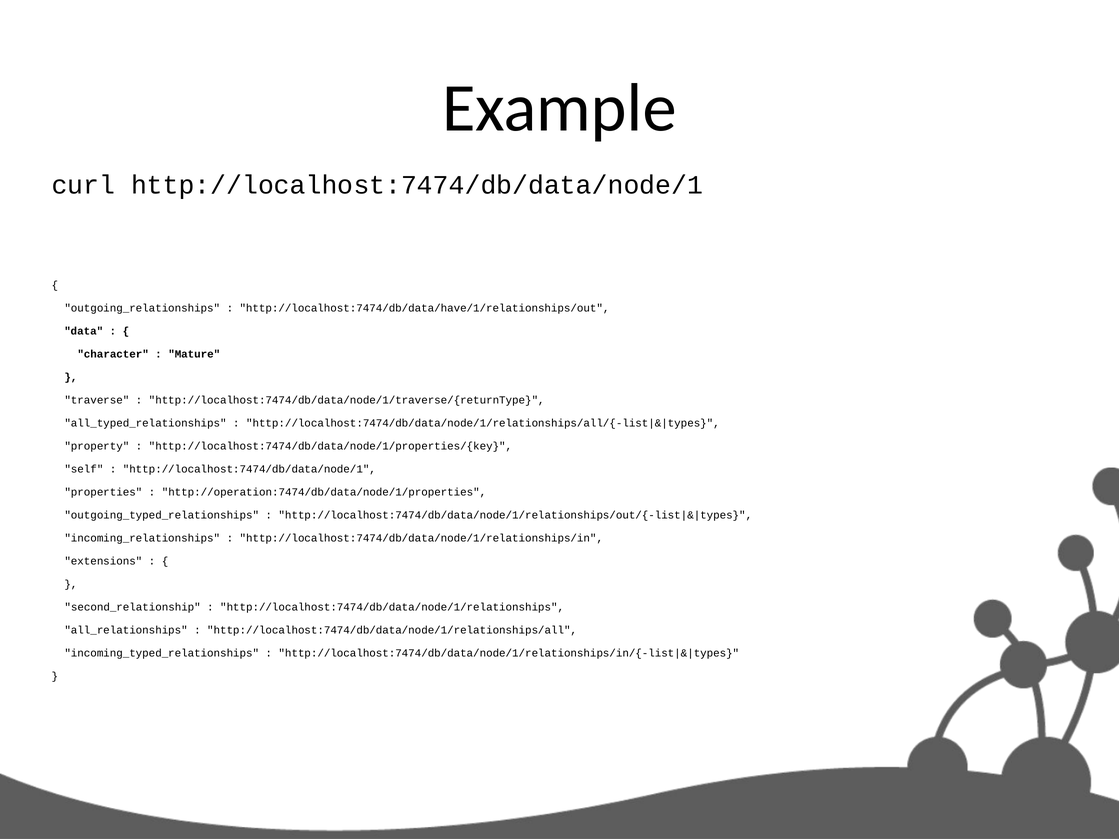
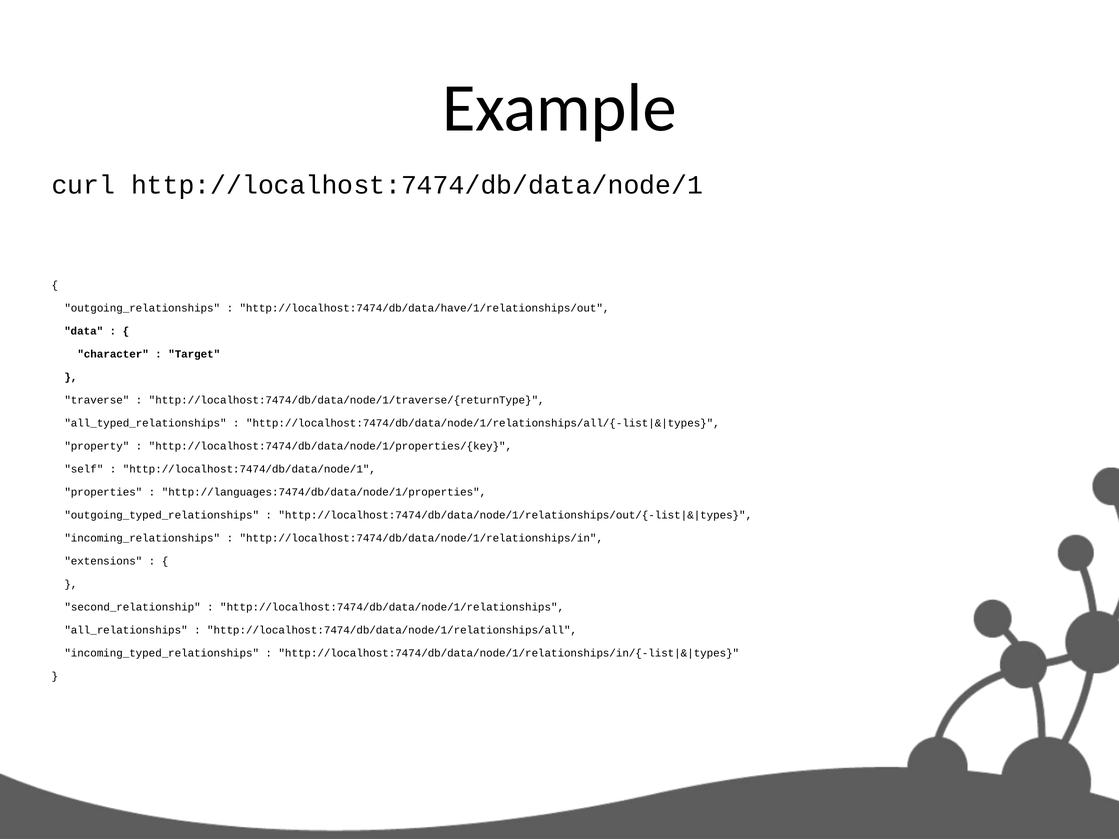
Mature: Mature -> Target (194, 354)
http://operation:7474/db/data/node/1/properties: http://operation:7474/db/data/node/1/properties -> http://languages:7474/db/data/node/1/properties (324, 492)
